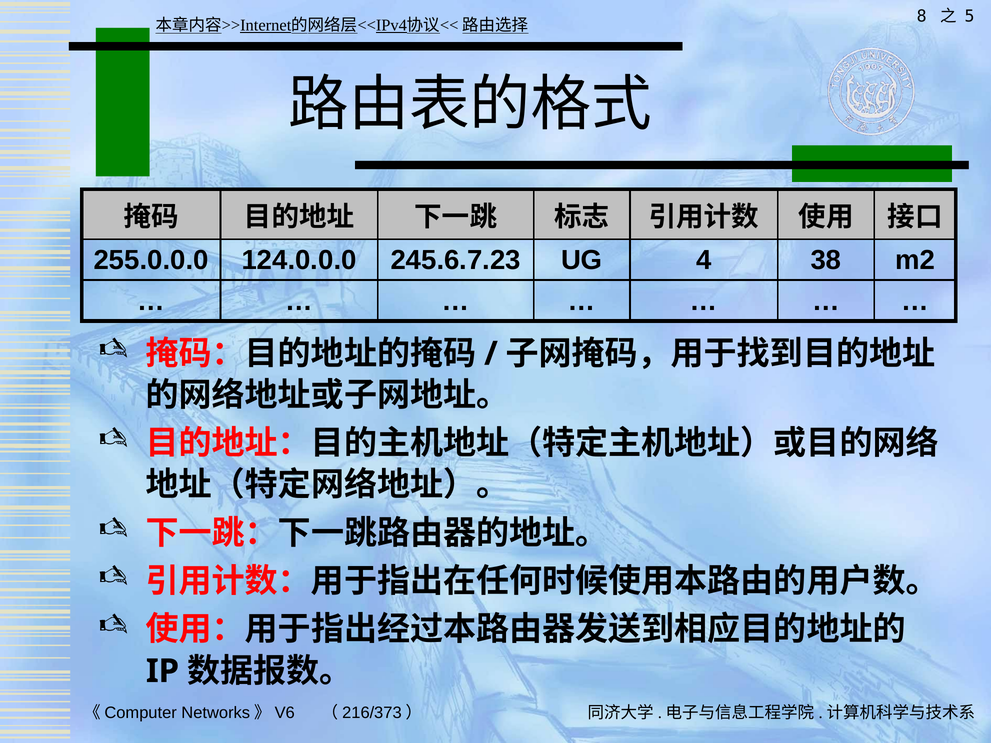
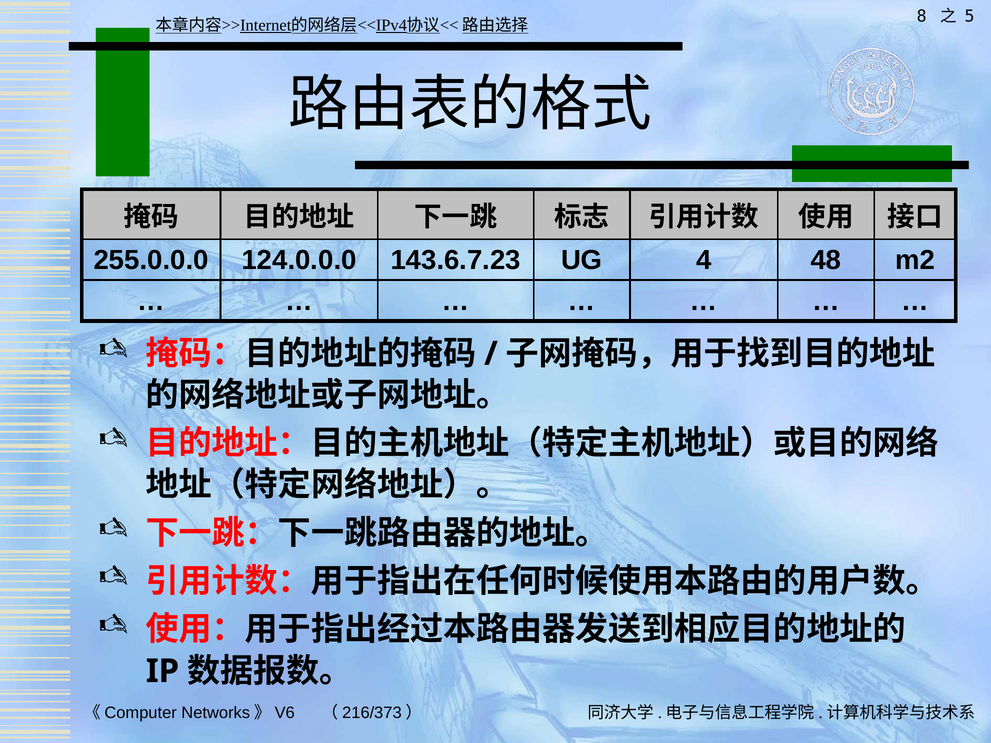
245.6.7.23: 245.6.7.23 -> 143.6.7.23 (456, 260)
38: 38 -> 48 (826, 260)
